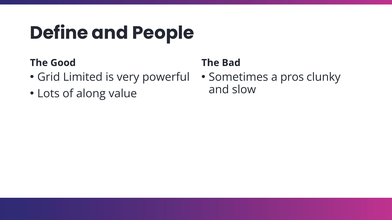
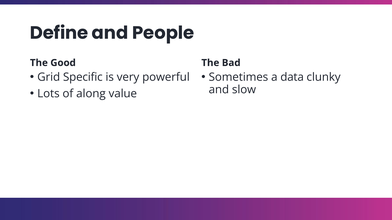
Limited: Limited -> Specific (83, 77)
pros: pros -> data (292, 77)
